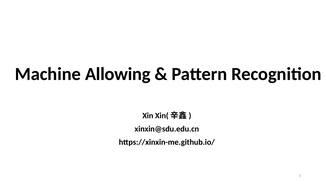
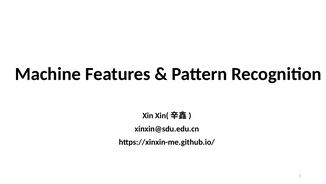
Allowing: Allowing -> Features (118, 74)
